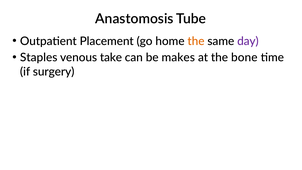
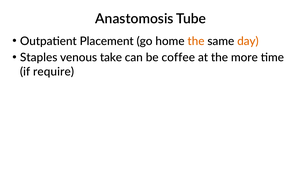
day colour: purple -> orange (248, 41)
makes: makes -> coffee (178, 58)
bone: bone -> more (244, 58)
surgery: surgery -> require (54, 72)
